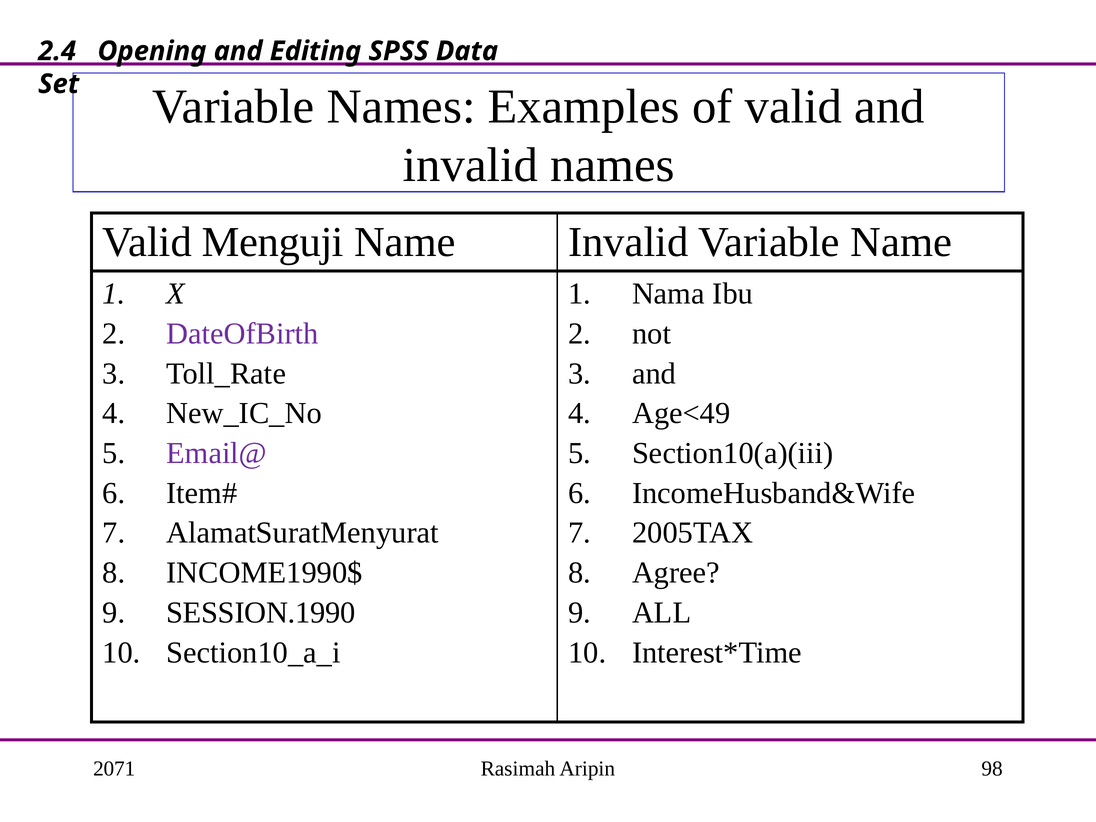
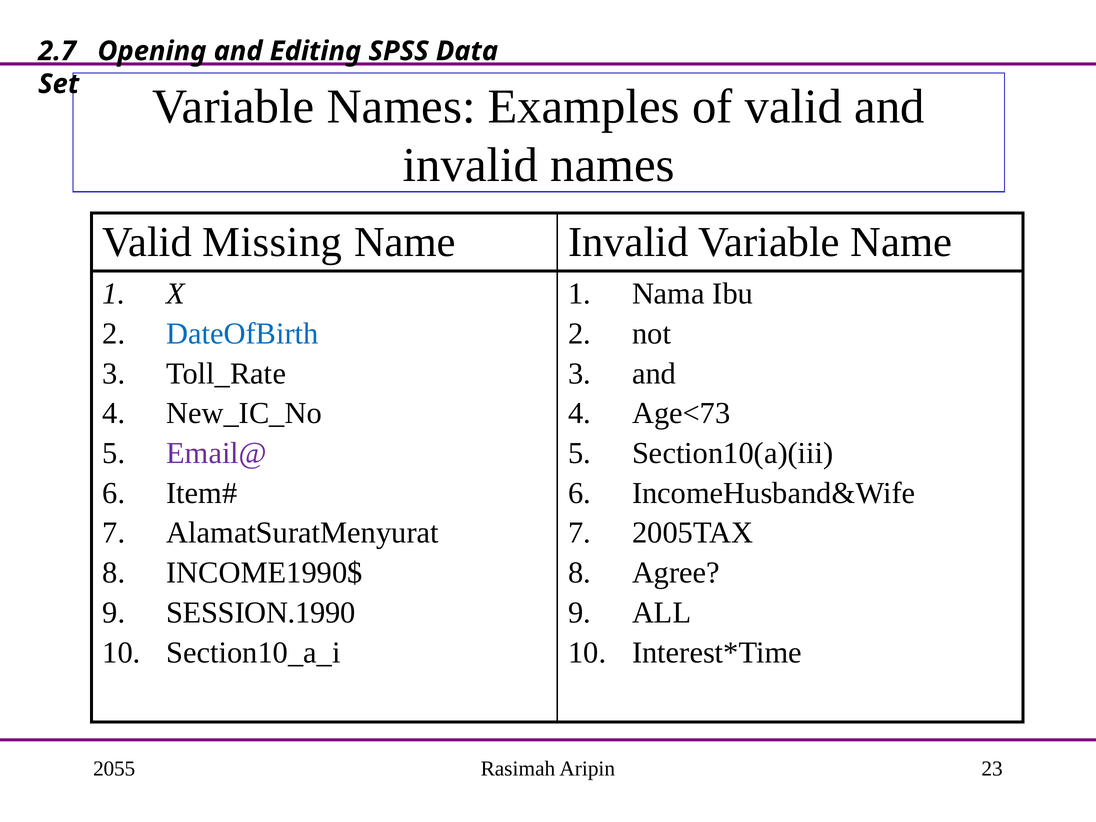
2.4: 2.4 -> 2.7 (57, 51)
Menguji: Menguji -> Missing (272, 242)
DateOfBirth colour: purple -> blue (242, 334)
Age<49: Age<49 -> Age<73 (681, 413)
2071: 2071 -> 2055 (114, 769)
98: 98 -> 23 (992, 769)
